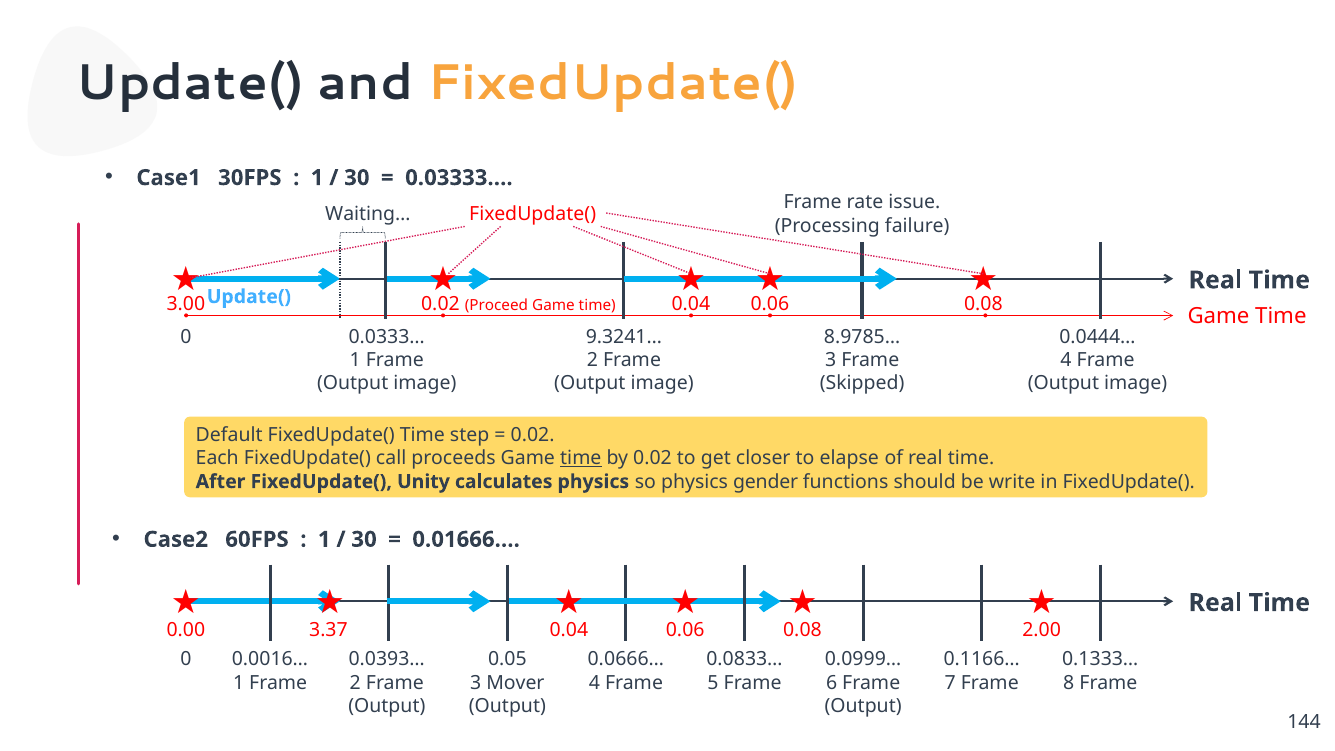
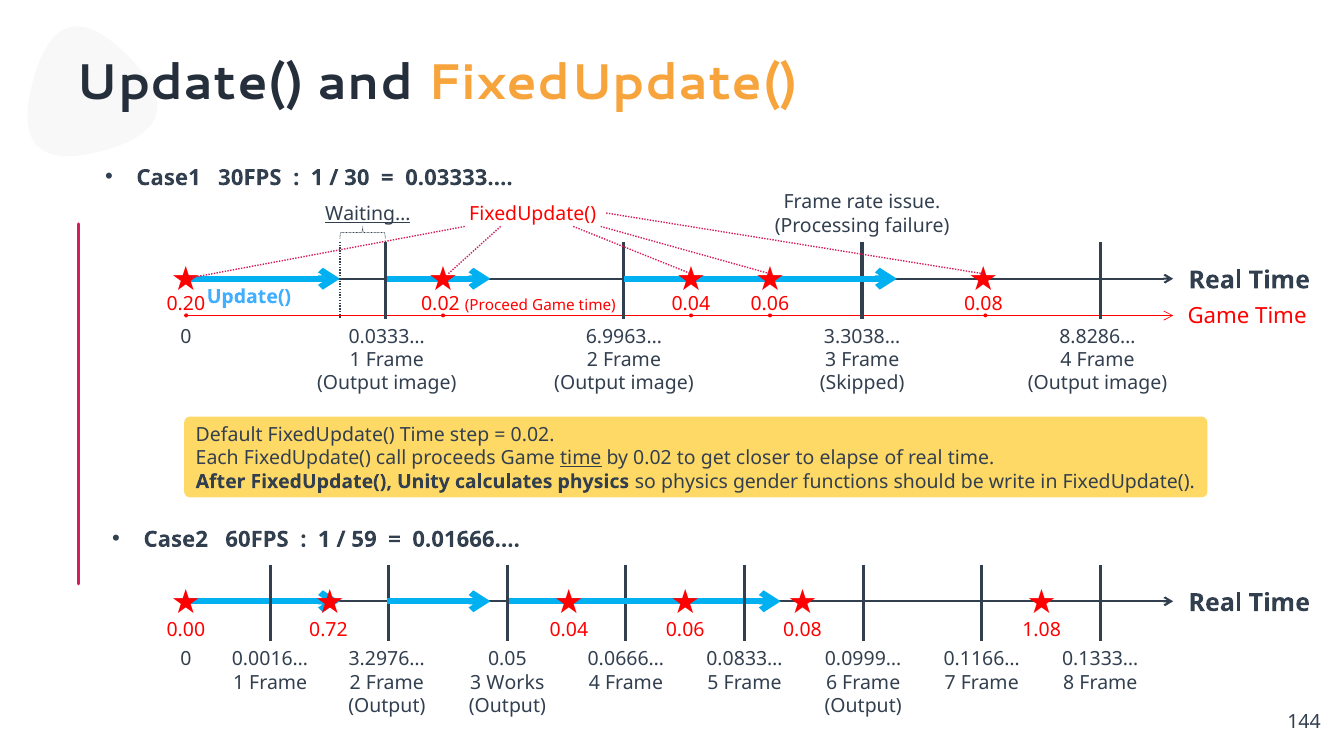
Waiting… underline: none -> present (368, 214)
3.00: 3.00 -> 0.20 (186, 304)
9.3241…: 9.3241… -> 6.9963… (624, 337)
8.9785…: 8.9785… -> 3.3038… (862, 337)
0.0444…: 0.0444… -> 8.8286… (1097, 337)
30: 30 -> 59 (364, 539)
2.00: 2.00 -> 1.08 (1042, 630)
3.37: 3.37 -> 0.72 (328, 630)
0.0393…: 0.0393… -> 3.2976… (387, 659)
Mover: Mover -> Works (515, 683)
